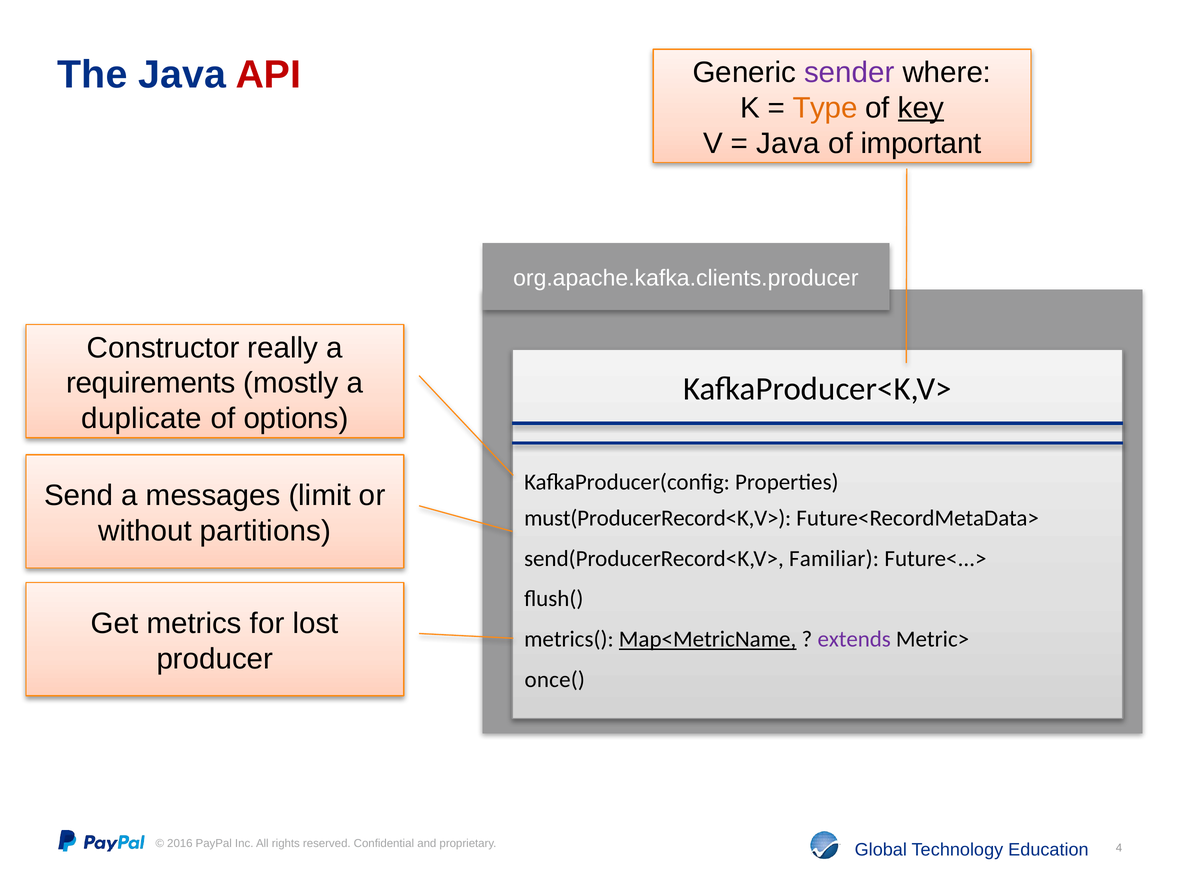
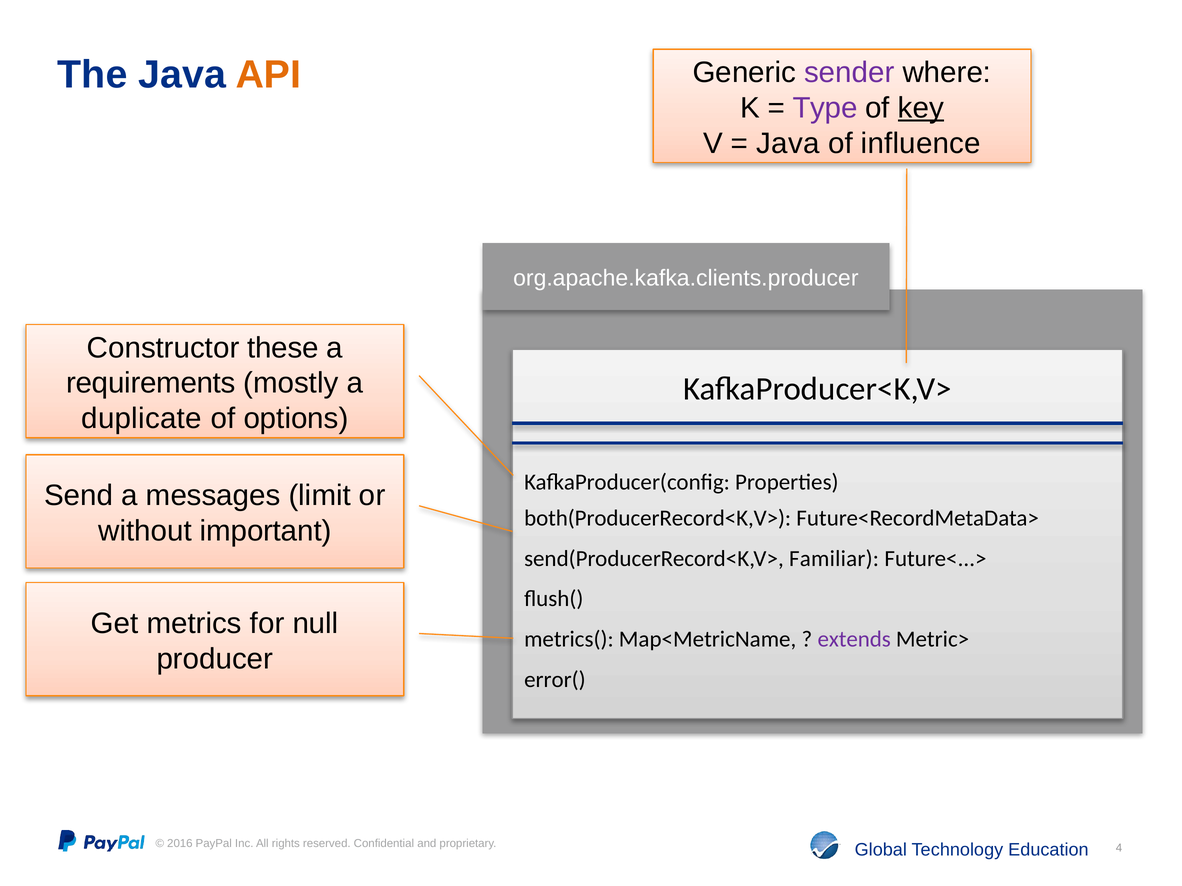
API colour: red -> orange (268, 75)
Type colour: orange -> purple (825, 108)
important: important -> influence (921, 143)
really: really -> these (283, 348)
must(ProducerRecord<K,V>: must(ProducerRecord<K,V> -> both(ProducerRecord<K,V> (658, 518)
partitions: partitions -> important (266, 531)
lost: lost -> null (316, 624)
Map<MetricName underline: present -> none (708, 640)
once(: once( -> error( (555, 680)
